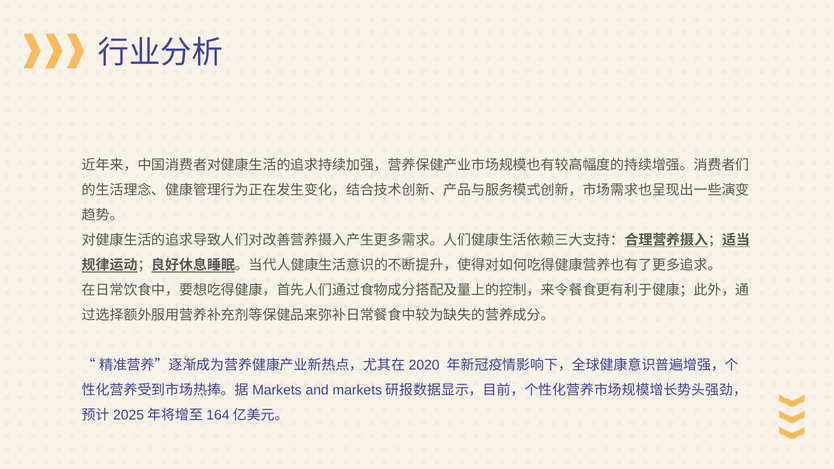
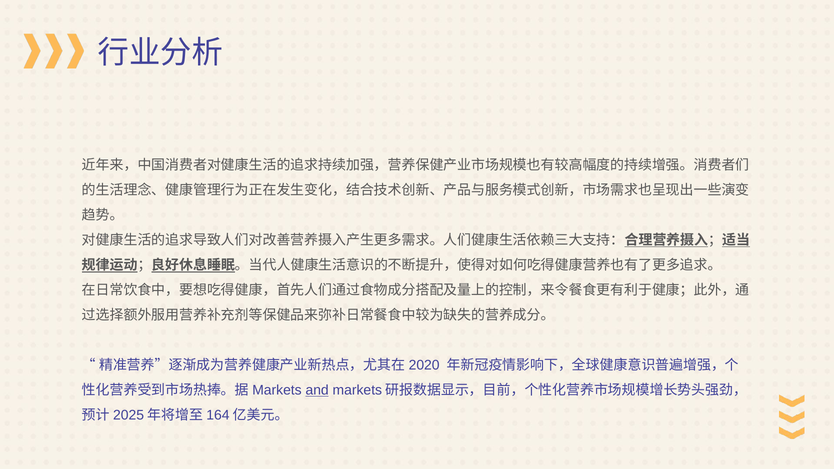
and underline: none -> present (317, 390)
